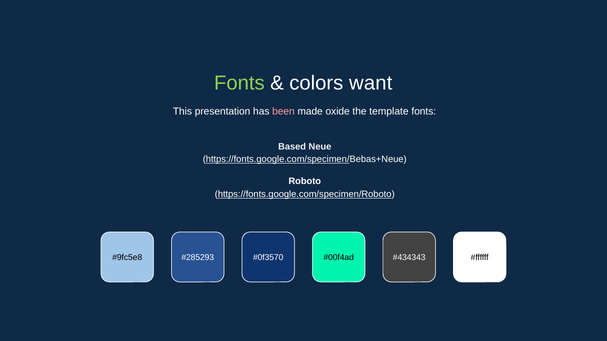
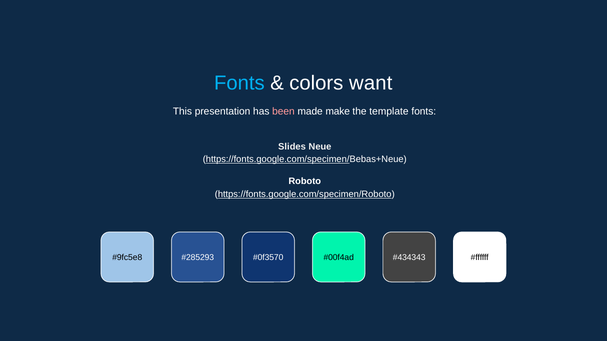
Fonts colour: light green -> light blue (239, 83)
oxide: oxide -> make (338, 111)
Based: Based -> Slides (292, 147)
